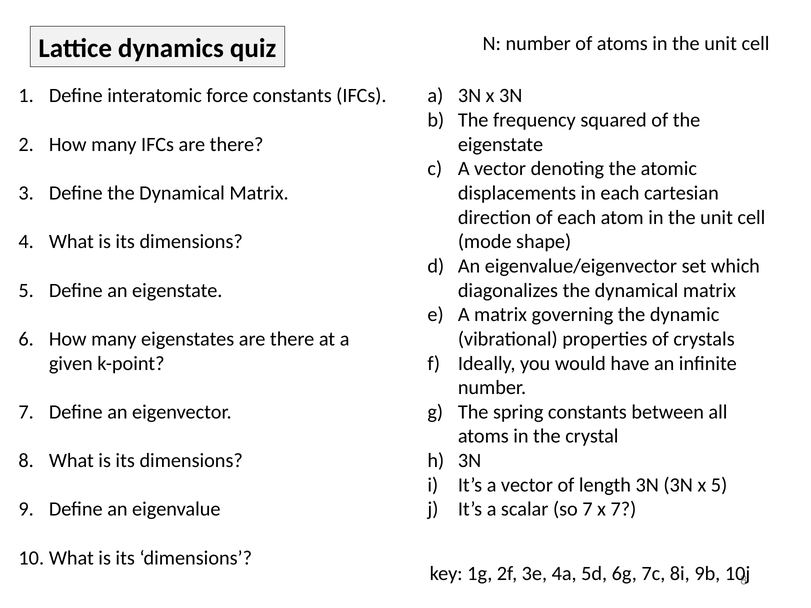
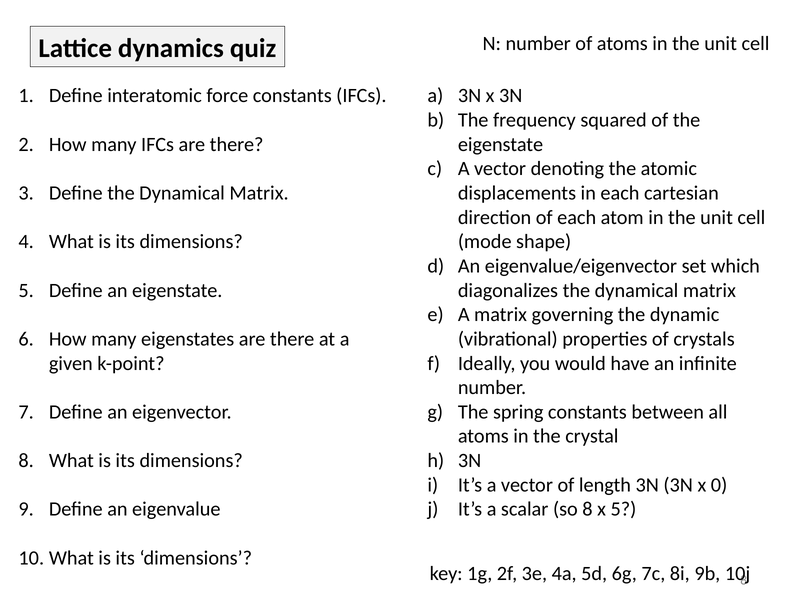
x 5: 5 -> 0 (719, 485)
so 7: 7 -> 8 (587, 509)
x 7: 7 -> 5 (623, 509)
